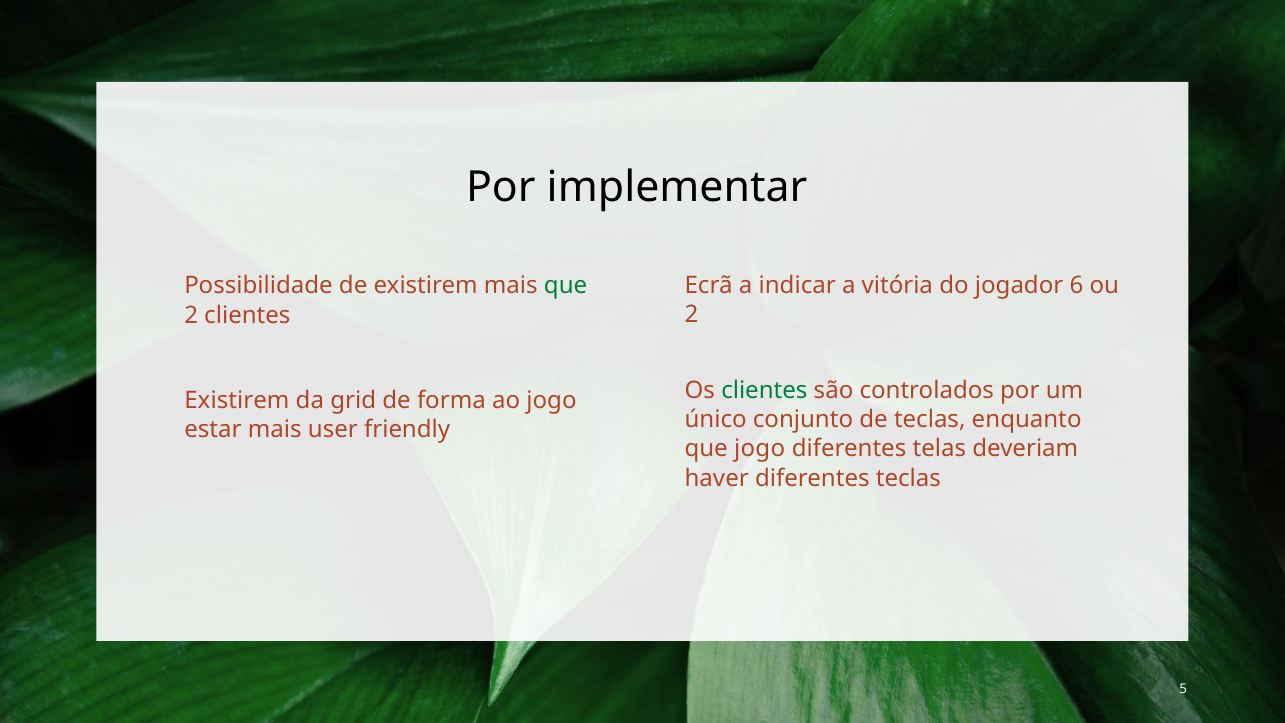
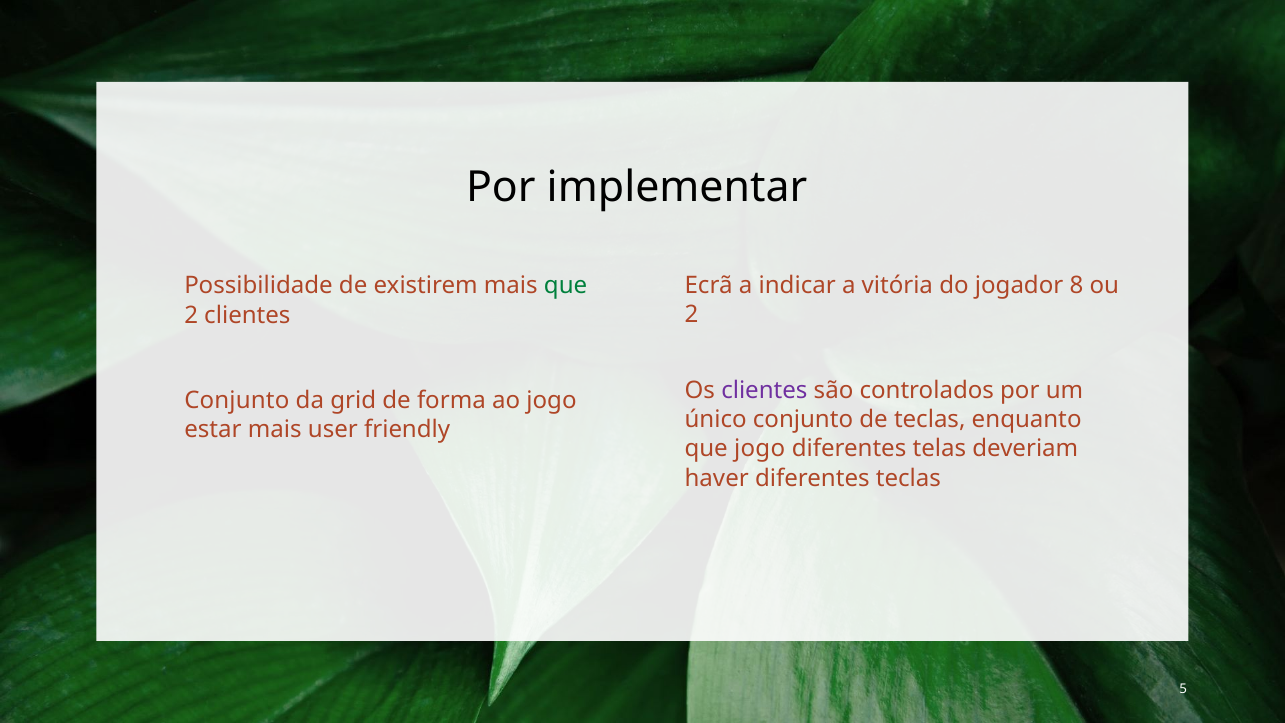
6: 6 -> 8 (1076, 285)
clientes colour: green -> purple (764, 390)
Existirem: Existirem -> Conjunto (237, 400)
